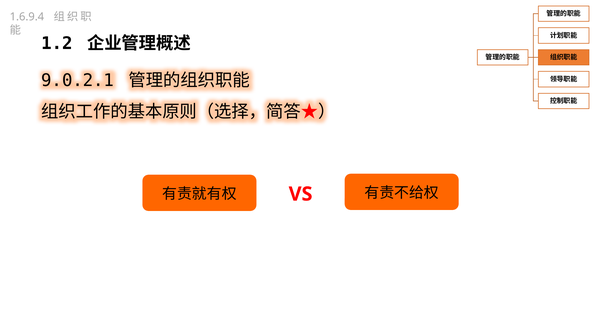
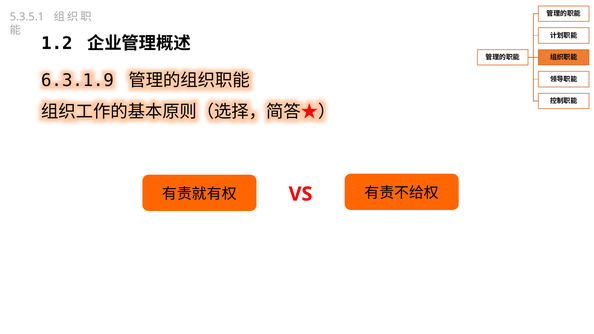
1.6.9.4: 1.6.9.4 -> 5.3.5.1 (27, 17)
9.0.2.1: 9.0.2.1 -> 6.3.1.9 (78, 81)
